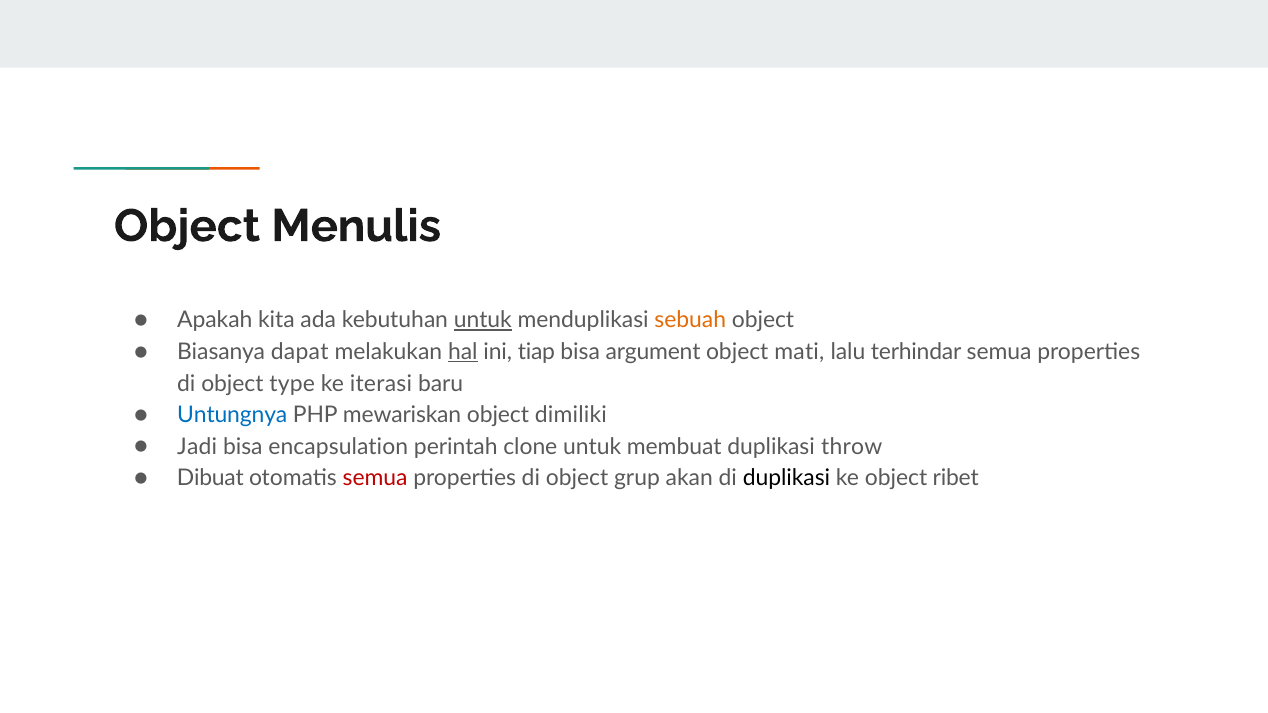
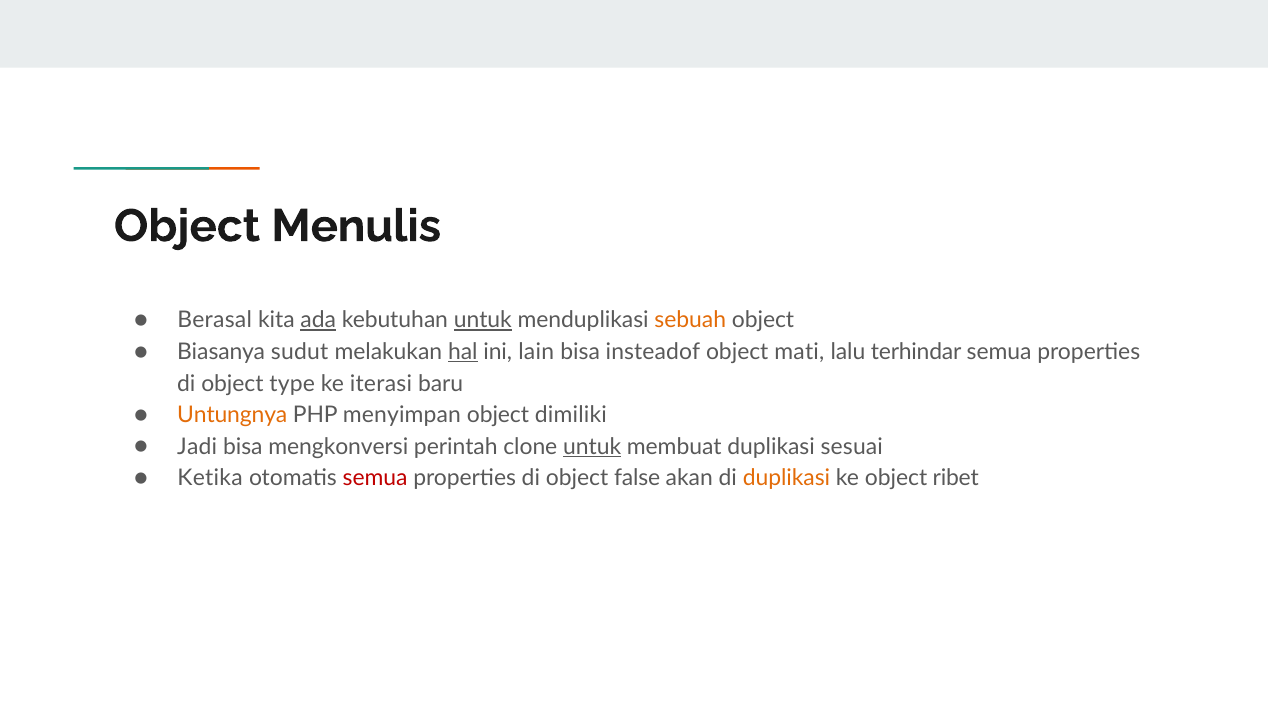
Apakah: Apakah -> Berasal (215, 320)
ada underline: none -> present (318, 320)
dapat: dapat -> sudut (300, 352)
tiap: tiap -> lain (536, 352)
argument: argument -> insteadof (653, 352)
Untungnya colour: blue -> orange (232, 415)
mewariskan: mewariskan -> menyimpan (402, 415)
encapsulation: encapsulation -> mengkonversi (338, 447)
untuk underline: none -> present (592, 447)
throw: throw -> sesuai (852, 447)
Dibuat: Dibuat -> Ketika (210, 478)
grup: grup -> false (637, 478)
duplikasi colour: black -> orange (786, 478)
